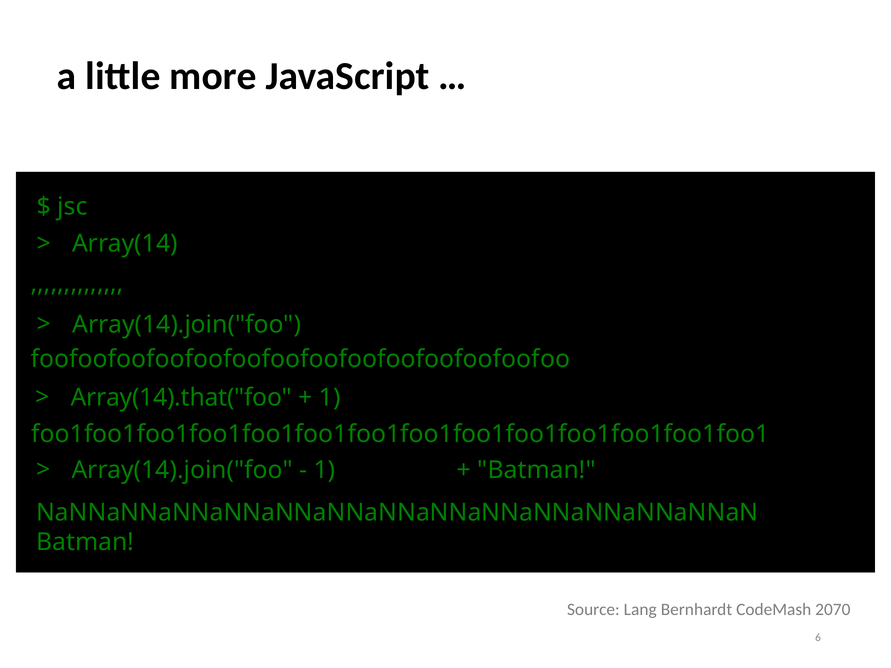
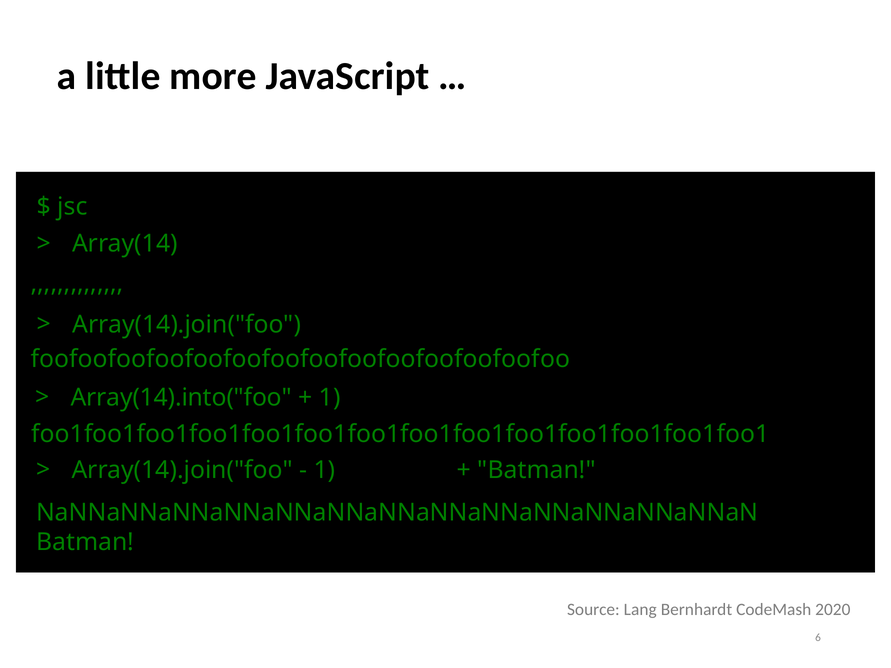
Array(14).that("foo: Array(14).that("foo -> Array(14).into("foo (181, 398)
2070: 2070 -> 2020 (833, 610)
